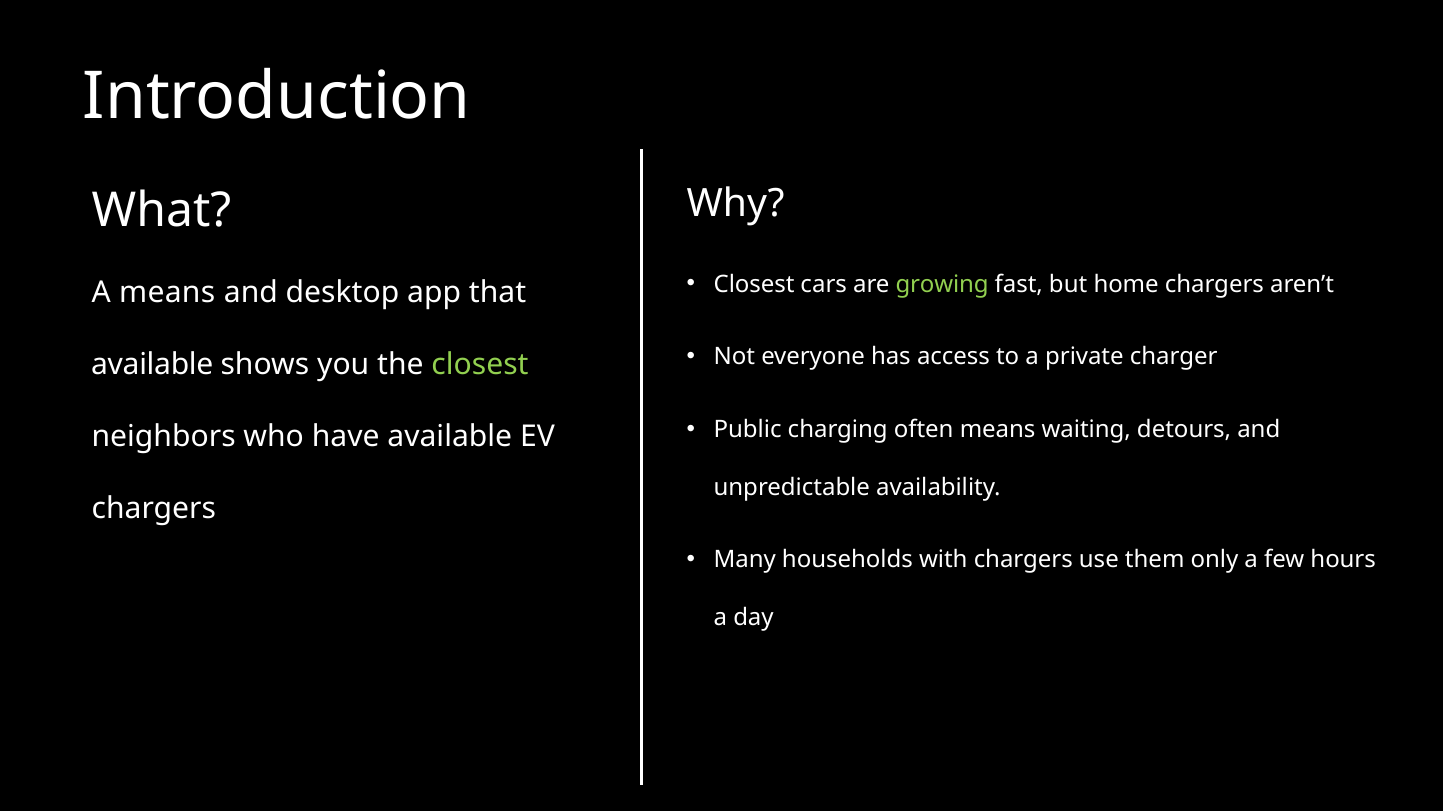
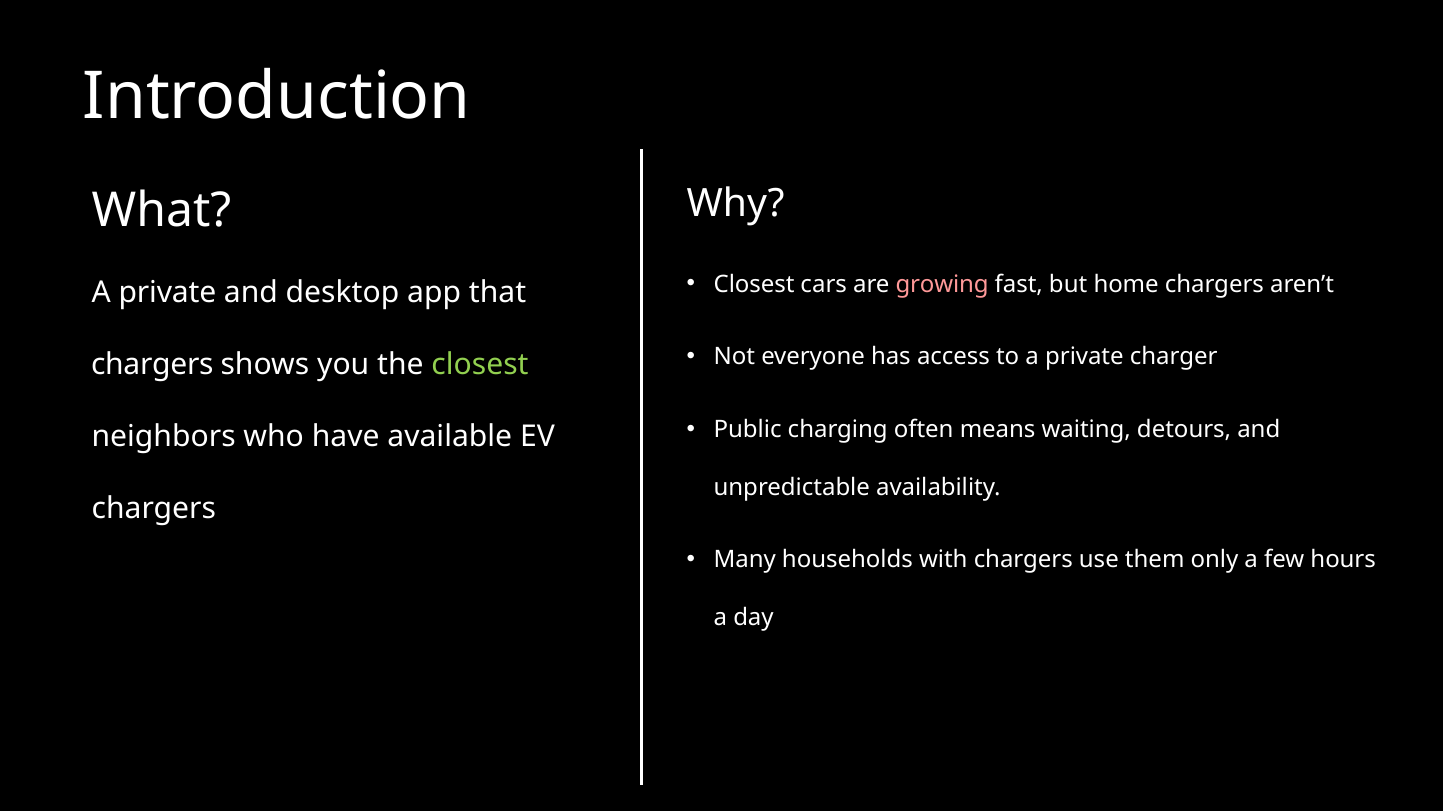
growing colour: light green -> pink (942, 284)
means: means -> private (167, 293)
available: available -> chargers (152, 365)
